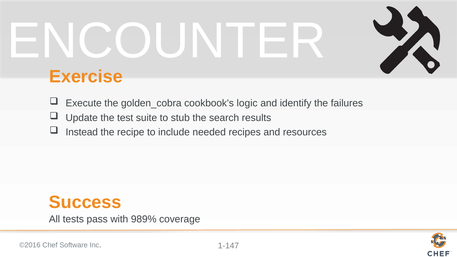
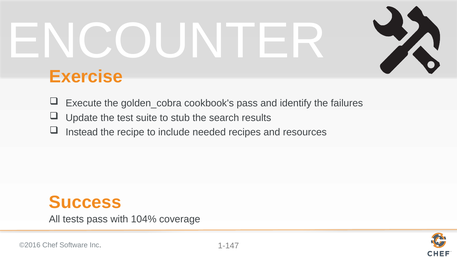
cookbook's logic: logic -> pass (247, 103)
989%: 989% -> 104% (144, 219)
